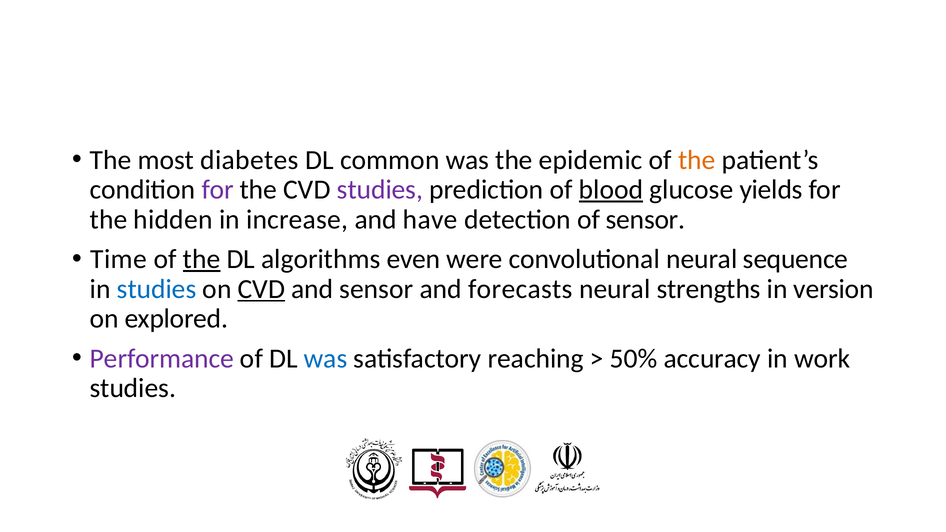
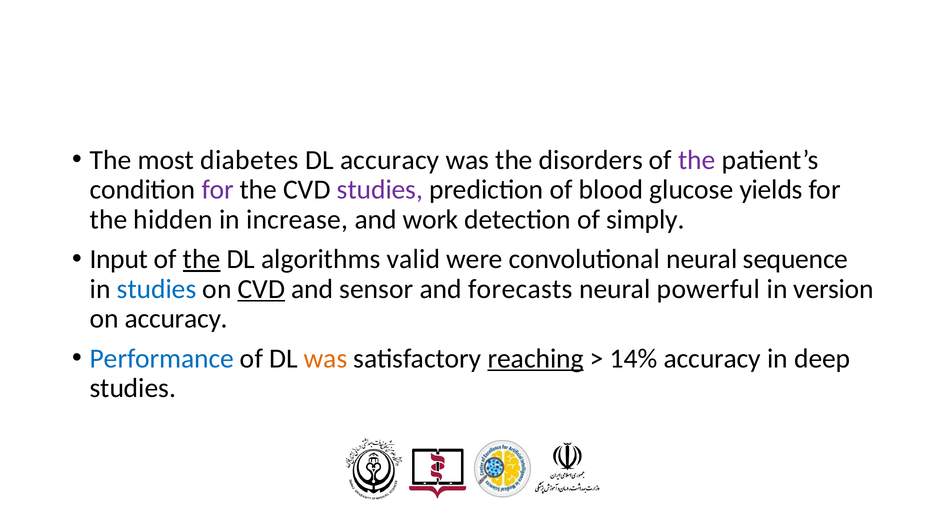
DL common: common -> accuracy (390, 160)
epidemic: epidemic -> disorders (591, 160)
the colour: orange -> purple (697, 160)
blood underline: present -> none (611, 190)
have: have -> work (431, 220)
of sensor: sensor -> simply (646, 220)
Time: Time -> Input (119, 259)
even: even -> valid (413, 259)
strengths: strengths -> powerful (708, 289)
on explored: explored -> accuracy (176, 319)
Performance colour: purple -> blue (162, 358)
was colour: blue -> orange (326, 358)
reaching underline: none -> present (536, 358)
50%: 50% -> 14% (634, 358)
work: work -> deep (822, 358)
